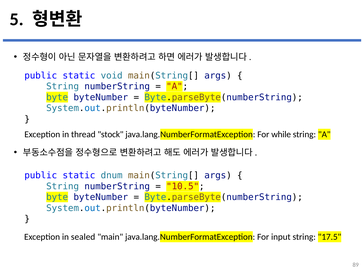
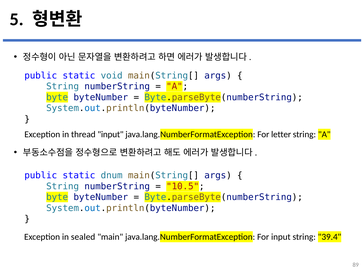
thread stock: stock -> input (111, 134)
while: while -> letter (281, 134)
17.5: 17.5 -> 39.4 (330, 237)
